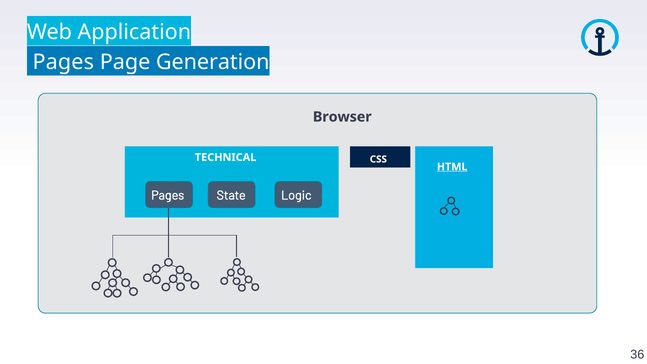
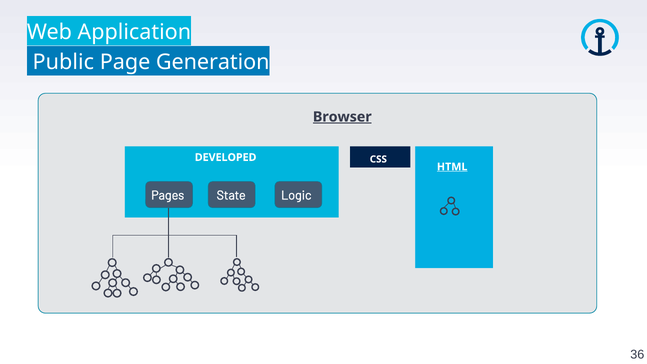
Pages: Pages -> Public (63, 62)
Browser underline: none -> present (342, 117)
TECHNICAL: TECHNICAL -> DEVELOPED (226, 157)
